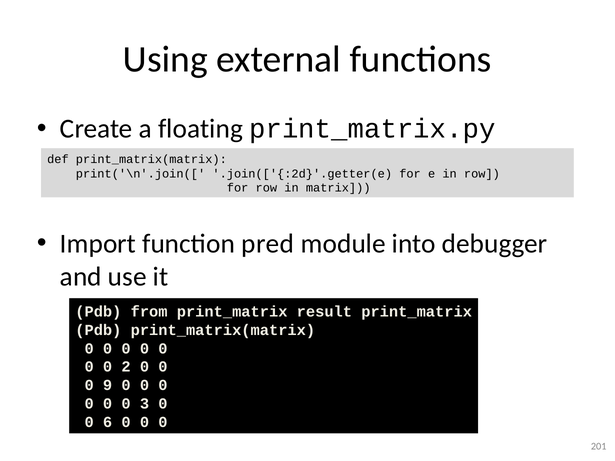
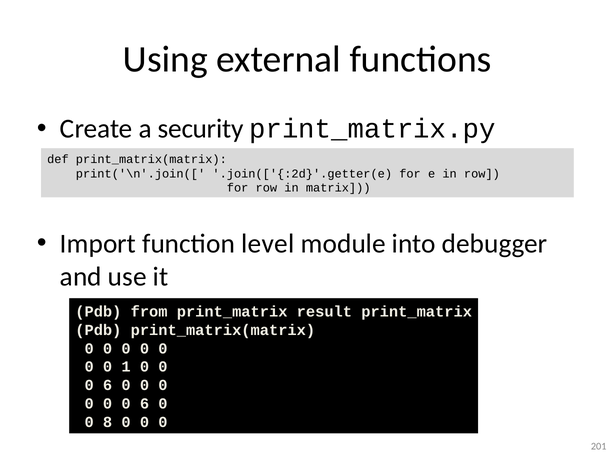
floating: floating -> security (201, 129)
pred: pred -> level (268, 244)
2: 2 -> 1 (126, 367)
9: 9 -> 6 (108, 386)
3: 3 -> 6 (144, 404)
6: 6 -> 8 (108, 422)
